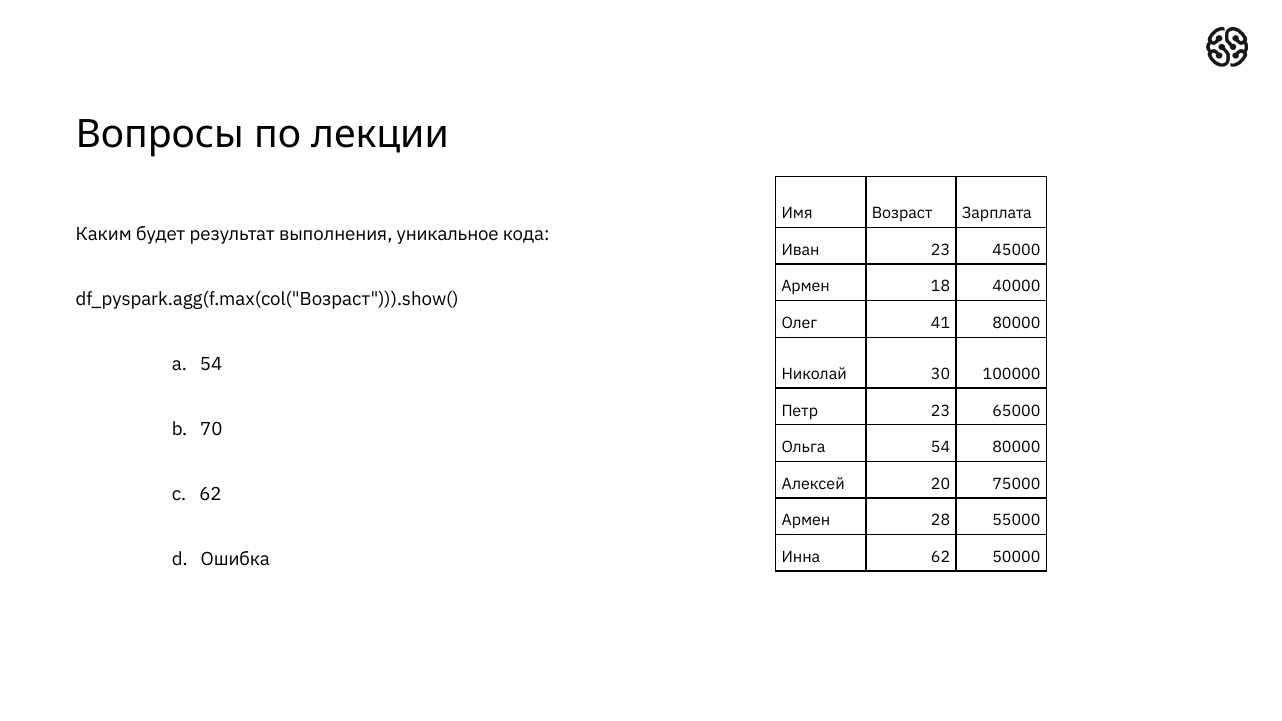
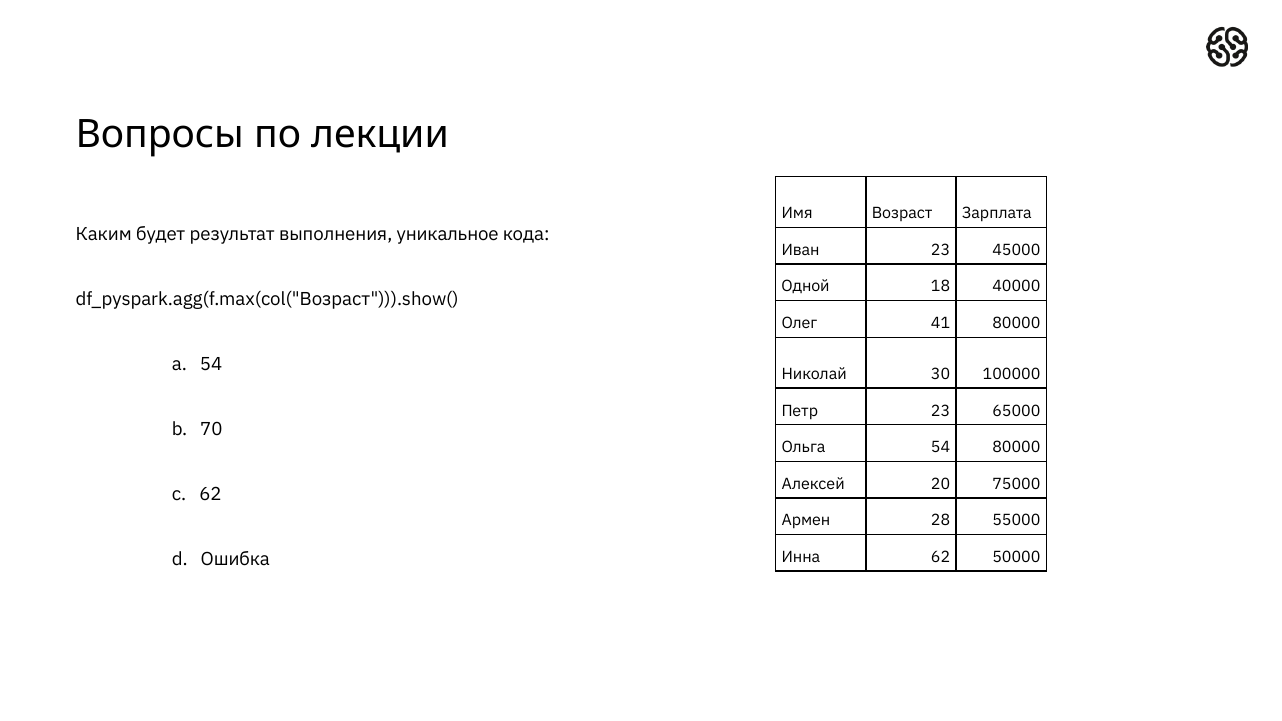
Армен: Армен -> Одной (806, 287)
